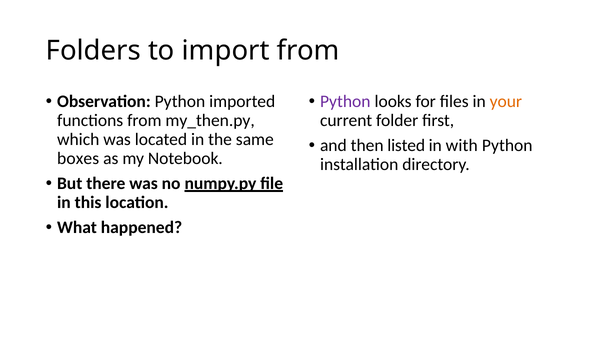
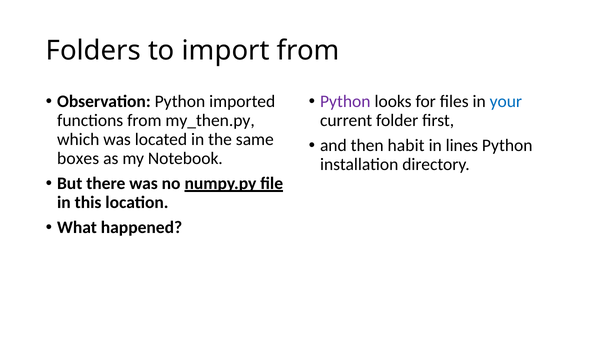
your colour: orange -> blue (506, 102)
listed: listed -> habit (406, 146)
with: with -> lines (462, 146)
